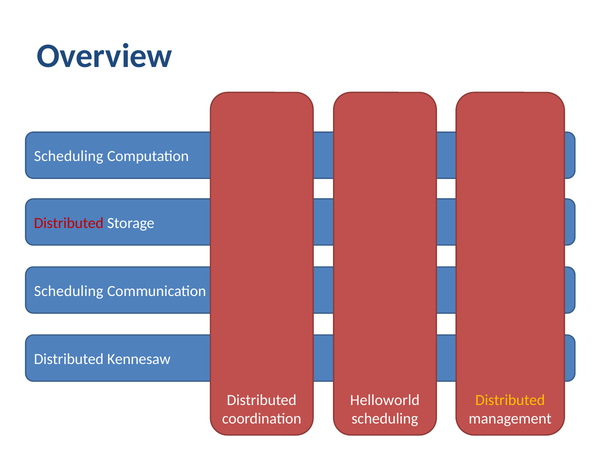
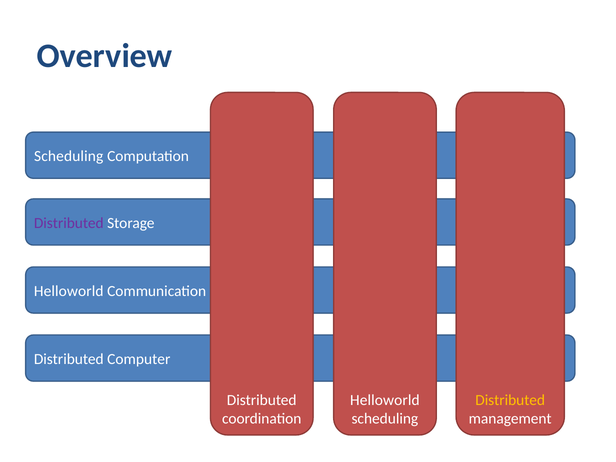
Distributed colour: red -> purple (69, 223)
Scheduling: Scheduling -> Helloworld (69, 291)
Kennesaw: Kennesaw -> Computer (139, 359)
